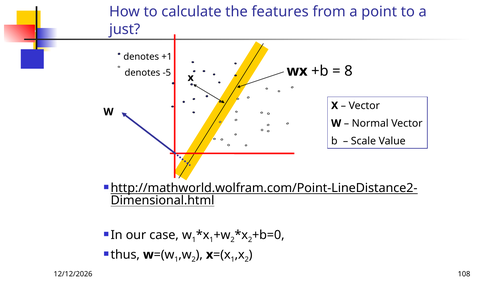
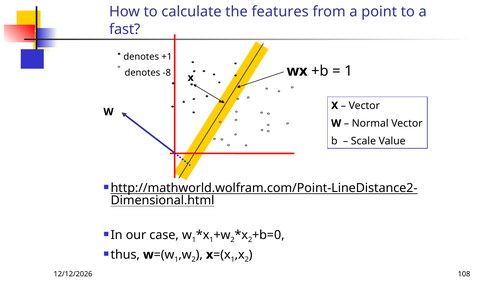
just: just -> fast (125, 29)
-5: -5 -> -8 (167, 73)
8: 8 -> 1 (348, 71)
